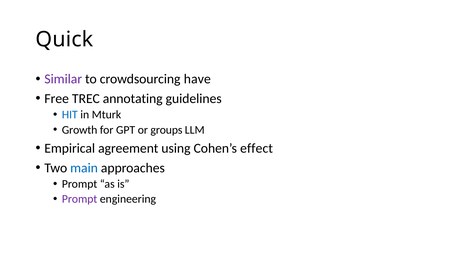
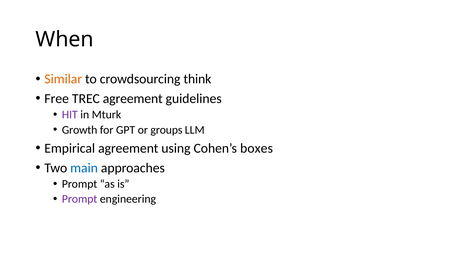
Quick: Quick -> When (65, 39)
Similar colour: purple -> orange (63, 79)
have: have -> think (197, 79)
TREC annotating: annotating -> agreement (133, 99)
HIT colour: blue -> purple (70, 115)
effect: effect -> boxes (257, 148)
